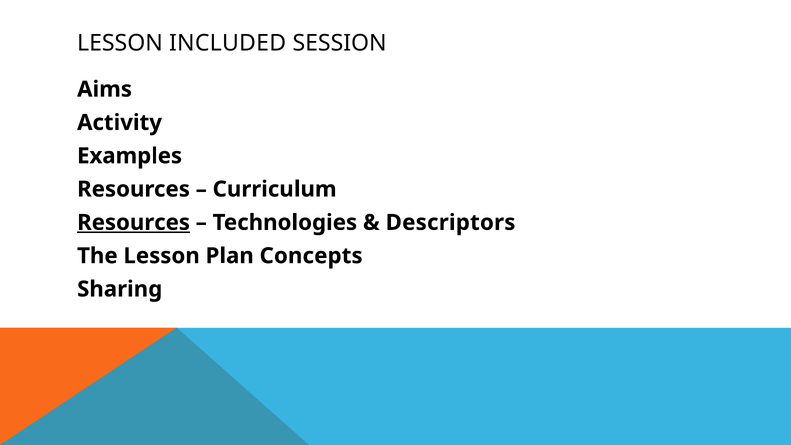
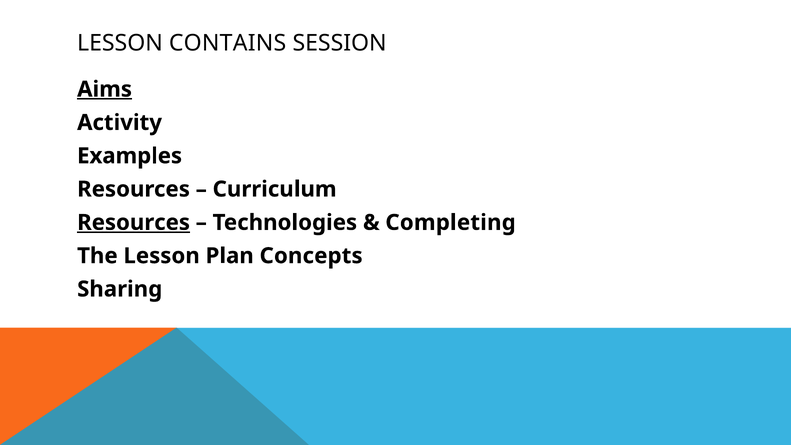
INCLUDED: INCLUDED -> CONTAINS (228, 43)
Aims underline: none -> present (105, 89)
Descriptors: Descriptors -> Completing (451, 223)
